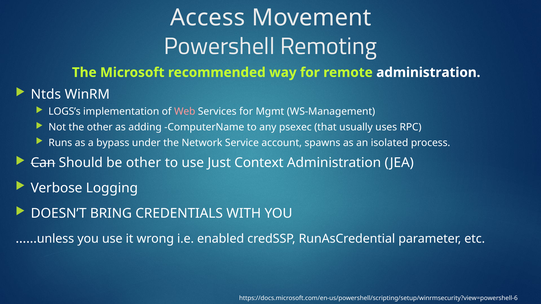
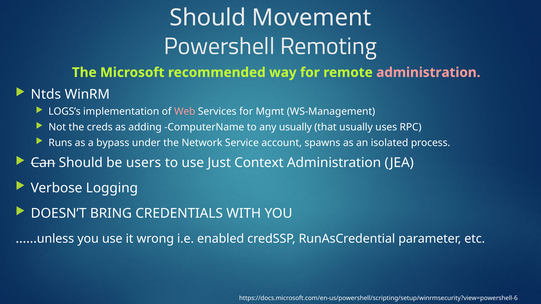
Access: Access -> Should (208, 18)
administration colour: white -> pink (428, 73)
the other: other -> creds (100, 127)
any psexec: psexec -> usually (295, 127)
be other: other -> users (144, 163)
